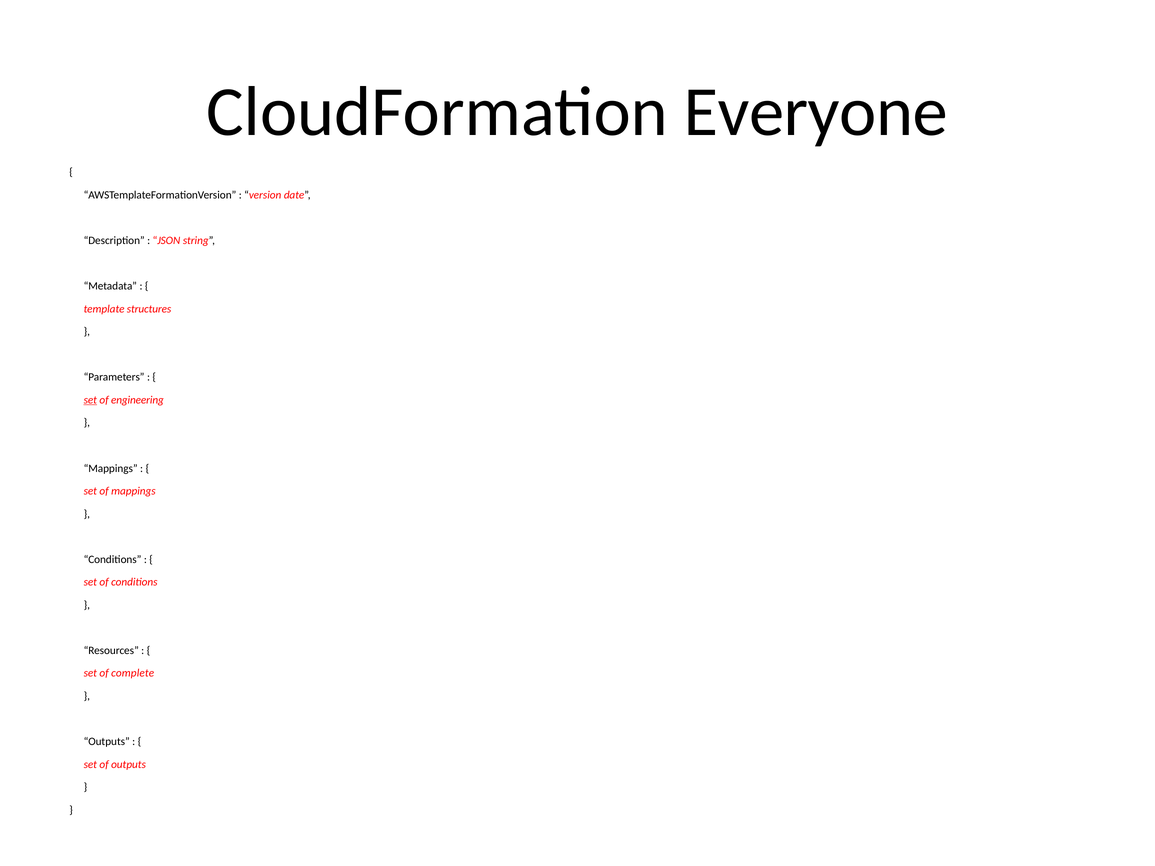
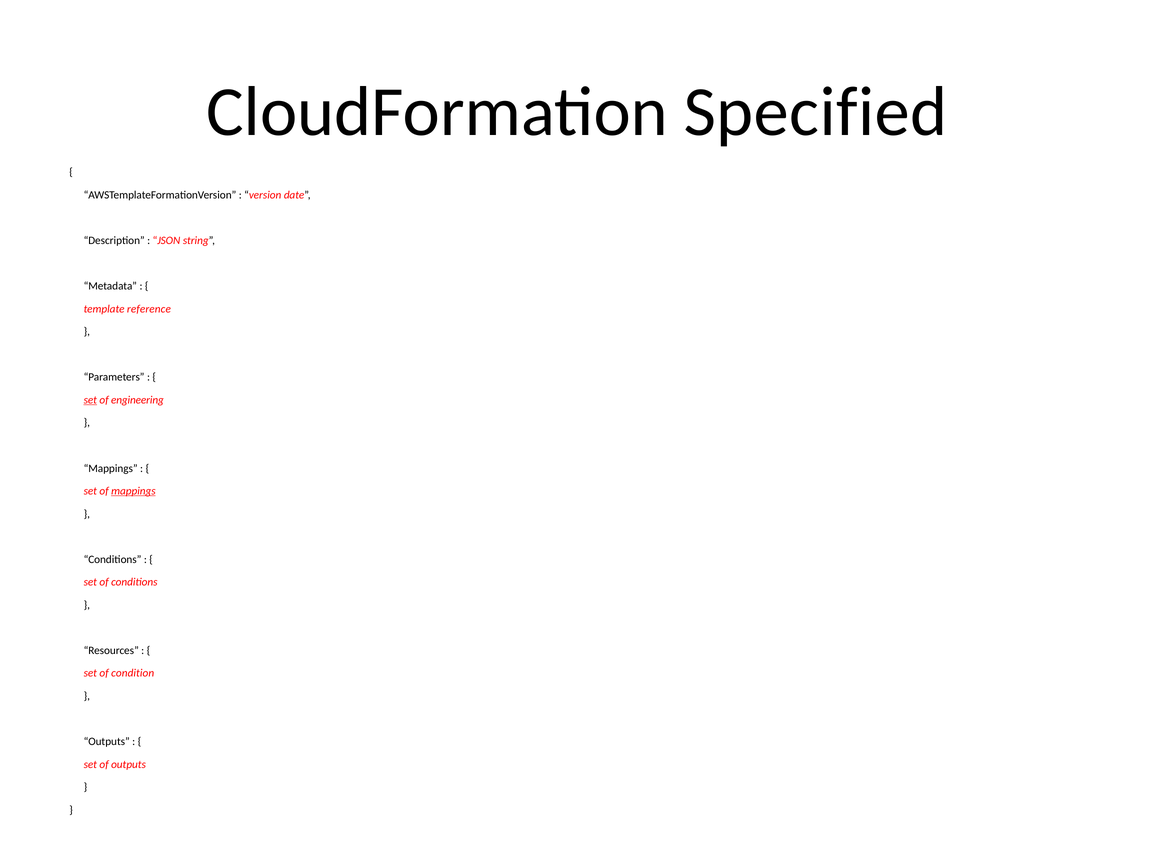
Everyone: Everyone -> Specified (815, 112)
structures: structures -> reference (149, 309)
mappings underline: none -> present (133, 491)
complete: complete -> condition (133, 673)
